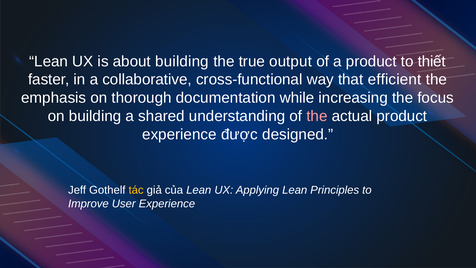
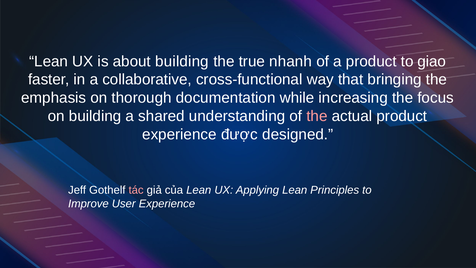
output: output -> nhanh (291, 61)
thiết: thiết -> giao (432, 61)
efficient: efficient -> bringing (395, 80)
tác colour: yellow -> pink (136, 190)
